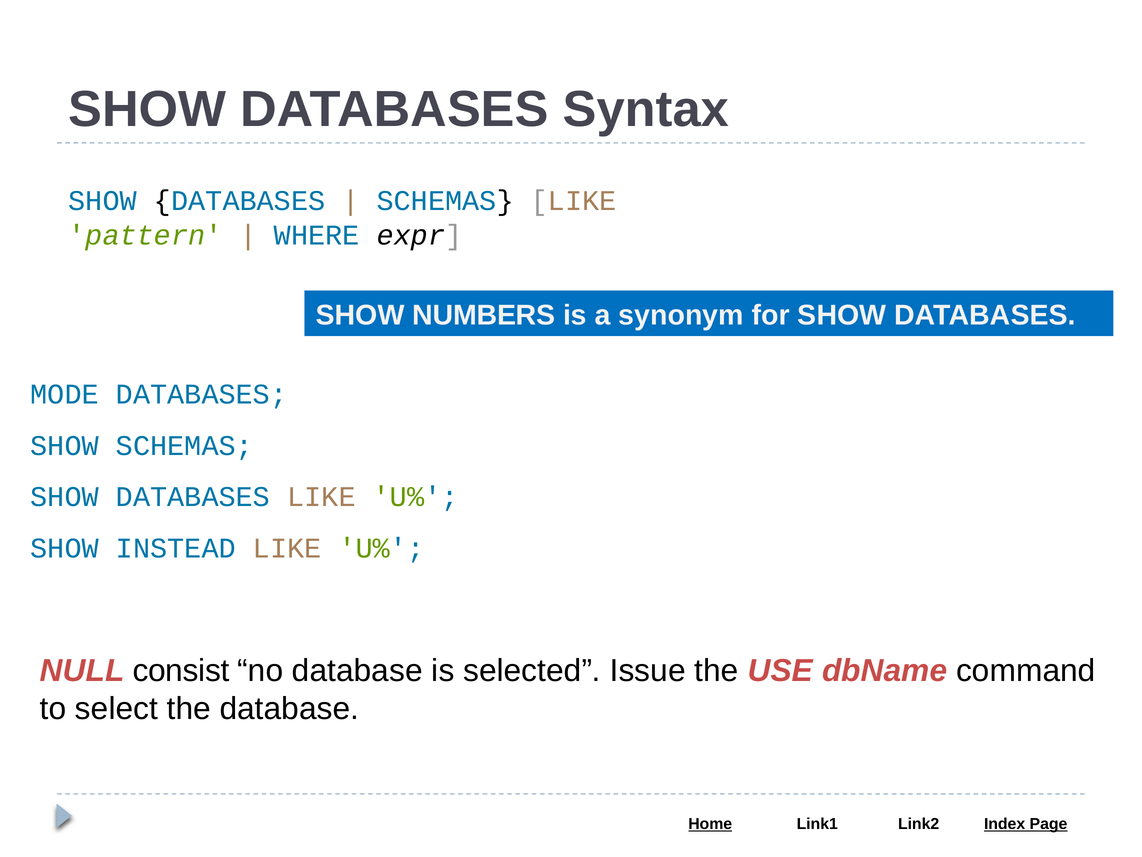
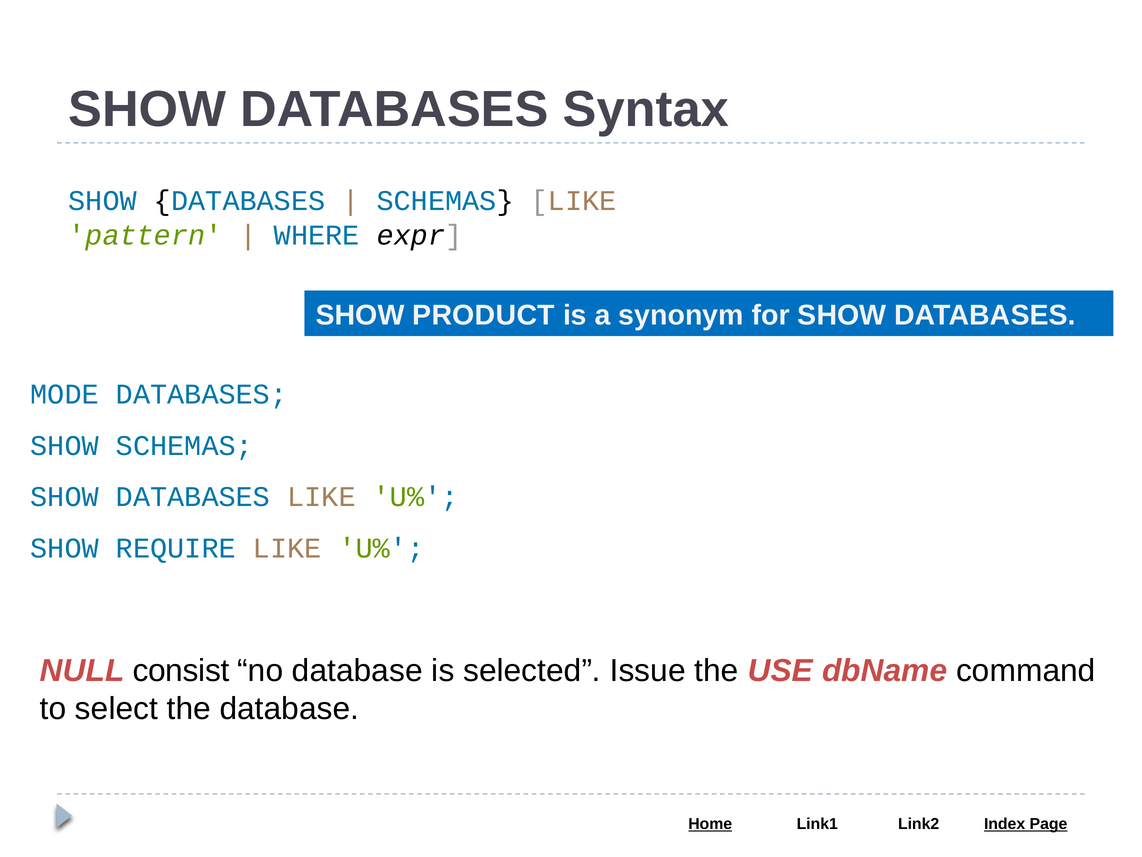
NUMBERS: NUMBERS -> PRODUCT (484, 315)
INSTEAD: INSTEAD -> REQUIRE (176, 548)
